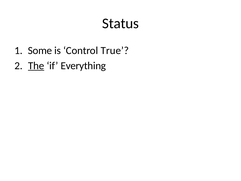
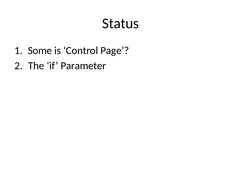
True: True -> Page (115, 51)
The underline: present -> none (36, 66)
Everything: Everything -> Parameter (83, 66)
